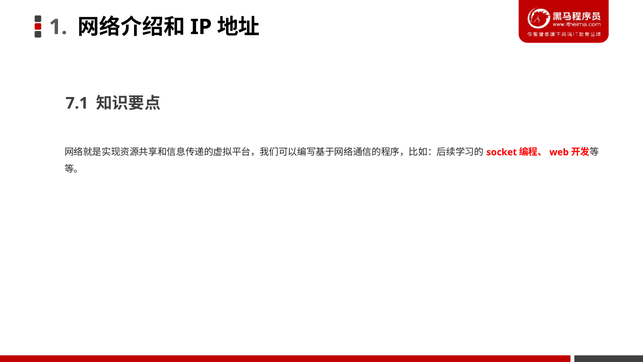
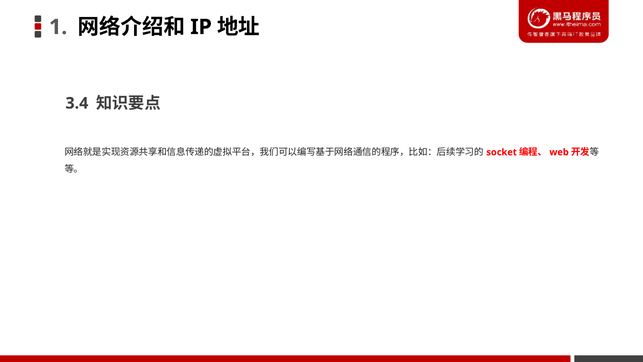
7.1: 7.1 -> 3.4 (77, 103)
